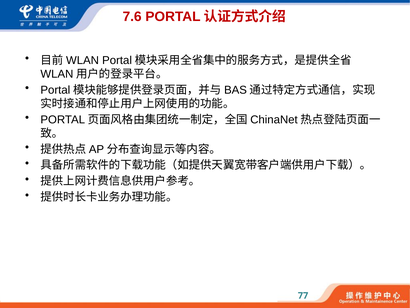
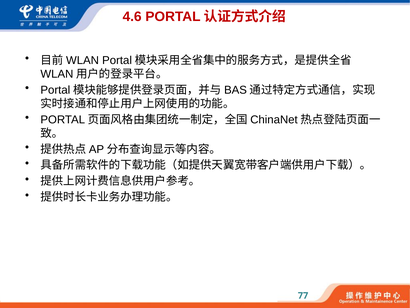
7.6: 7.6 -> 4.6 (132, 16)
